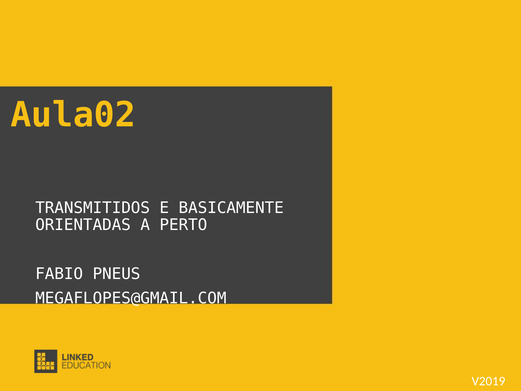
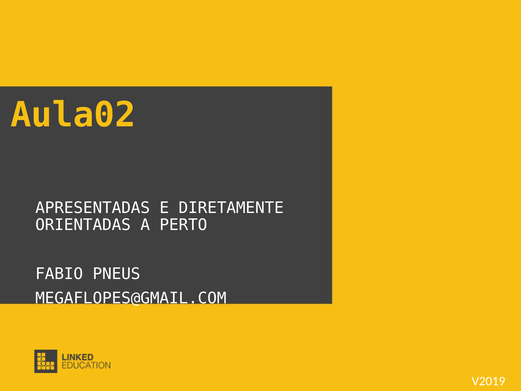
TRANSMITIDOS: TRANSMITIDOS -> APRESENTADAS (93, 208)
BASICAMENTE: BASICAMENTE -> DIRETAMENTE (231, 208)
